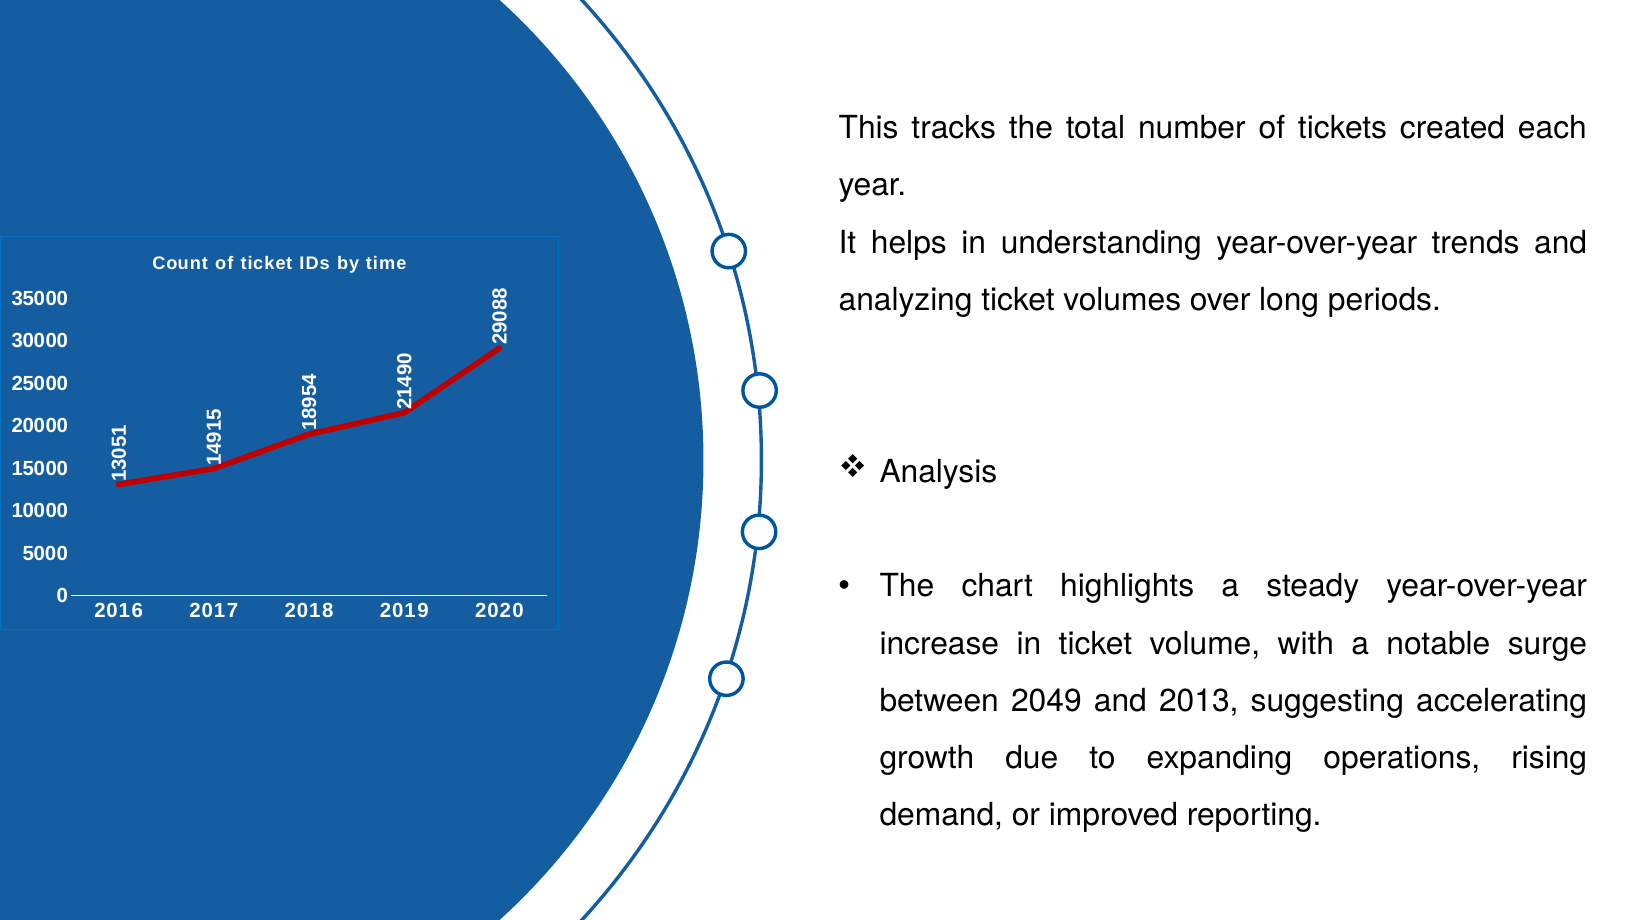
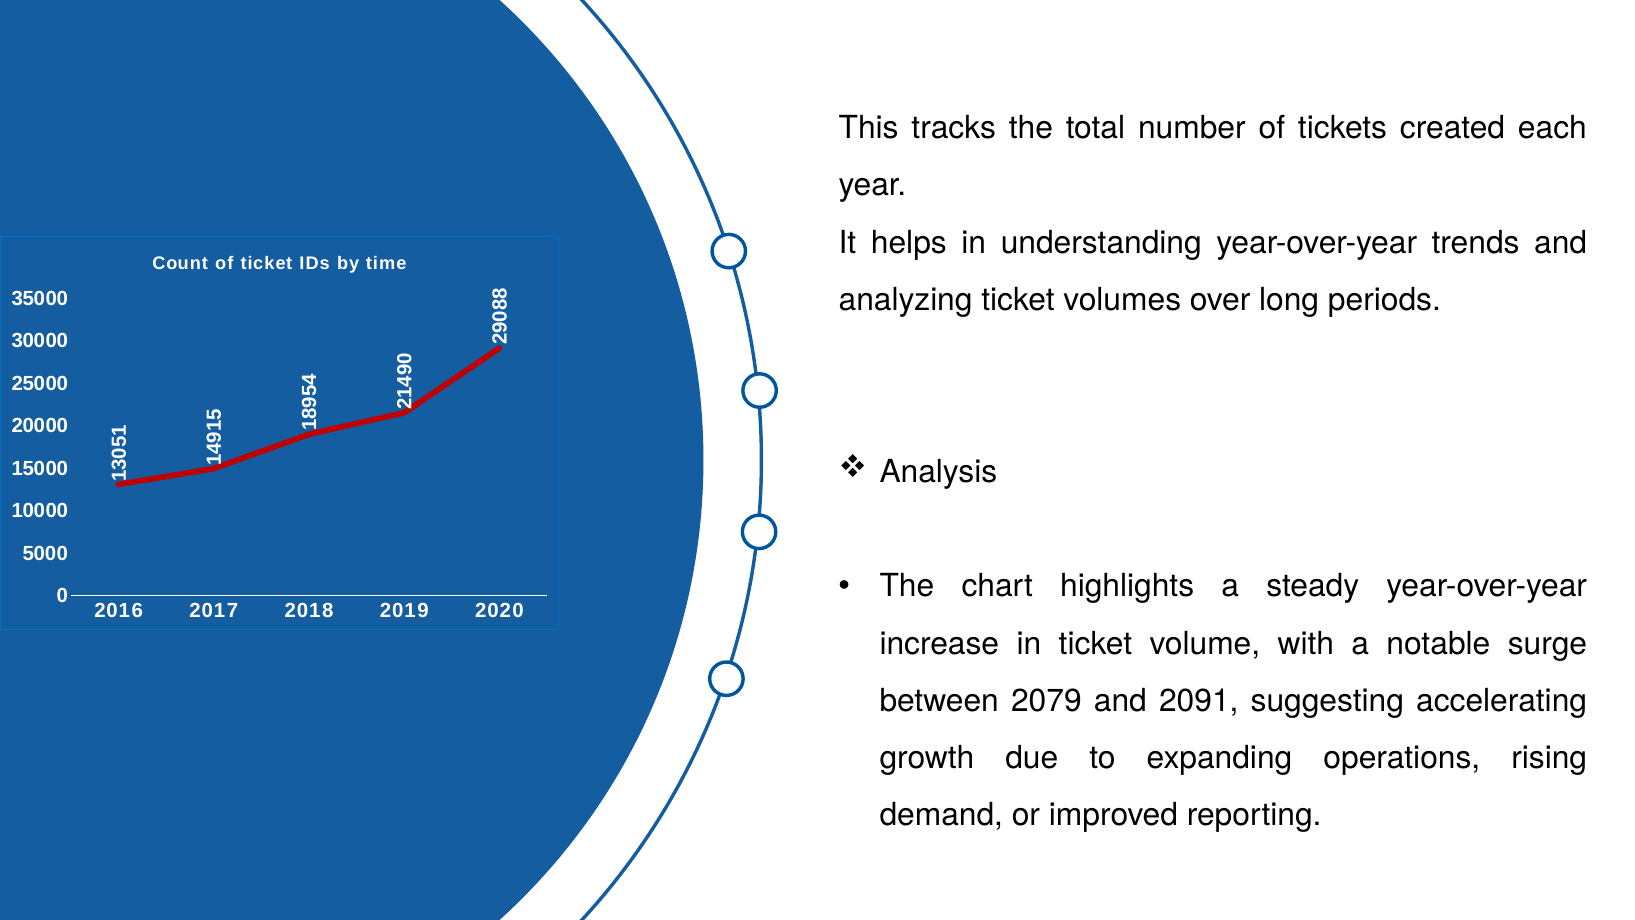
2049: 2049 -> 2079 (1046, 701)
2013: 2013 -> 2091 (1199, 701)
